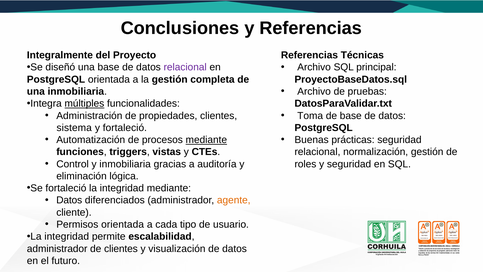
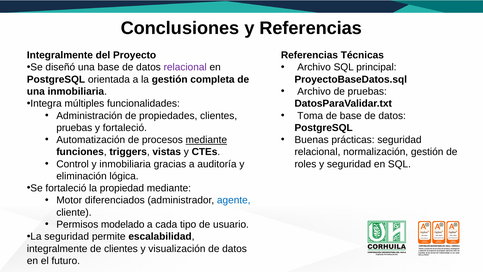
múltiples underline: present -> none (84, 103)
sistema: sistema -> pruebas (74, 128)
fortaleció la integridad: integridad -> propiedad (122, 188)
Datos: Datos -> Motor (69, 200)
agente colour: orange -> blue (234, 200)
Permisos orientada: orientada -> modelado (123, 224)
integridad: integridad -> seguridad (67, 236)
administrador: administrador -> integralmente (57, 248)
